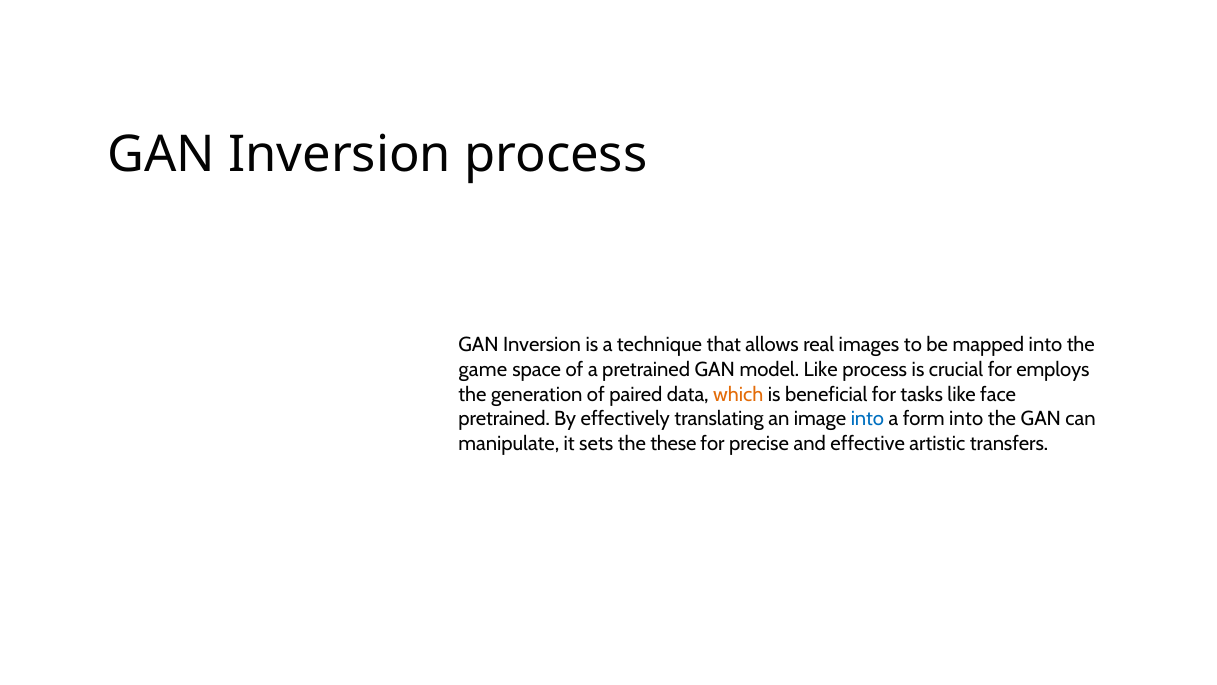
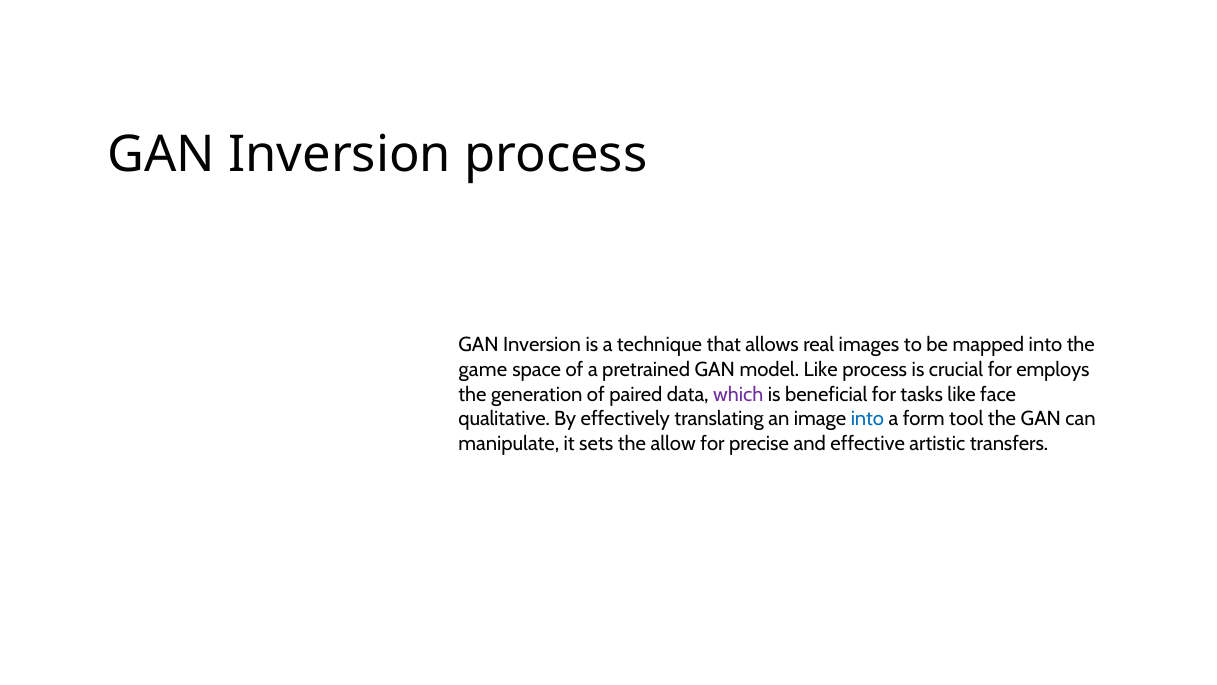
which colour: orange -> purple (738, 394)
pretrained: pretrained -> qualitative (504, 419)
form into: into -> tool (966, 419)
these: these -> allow (673, 444)
